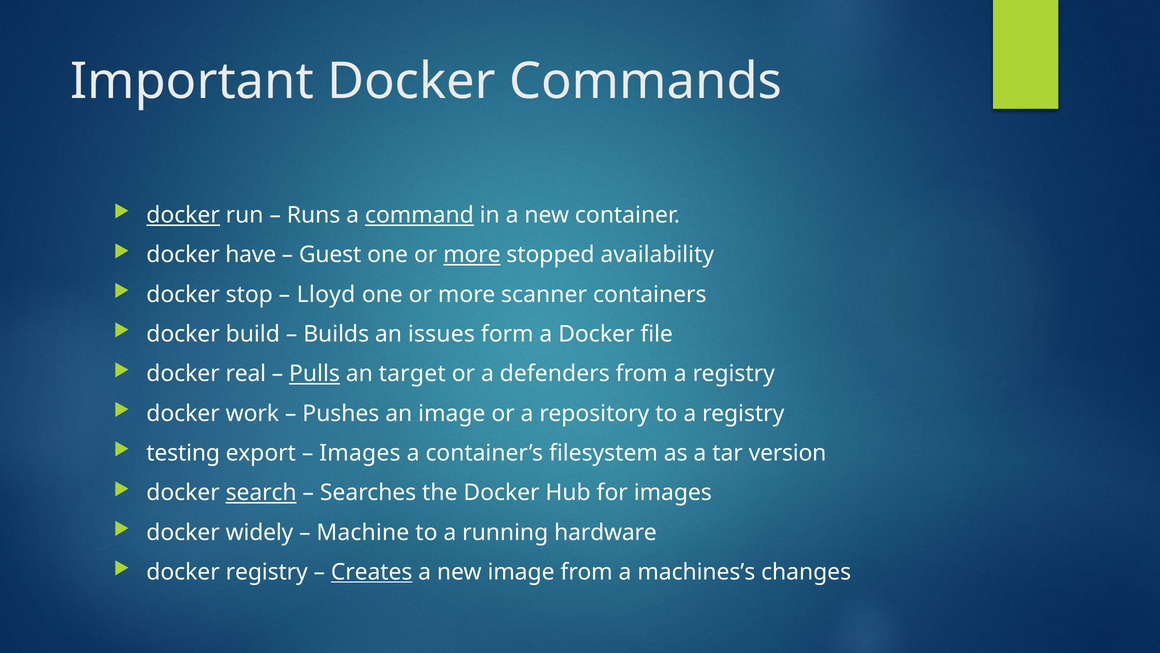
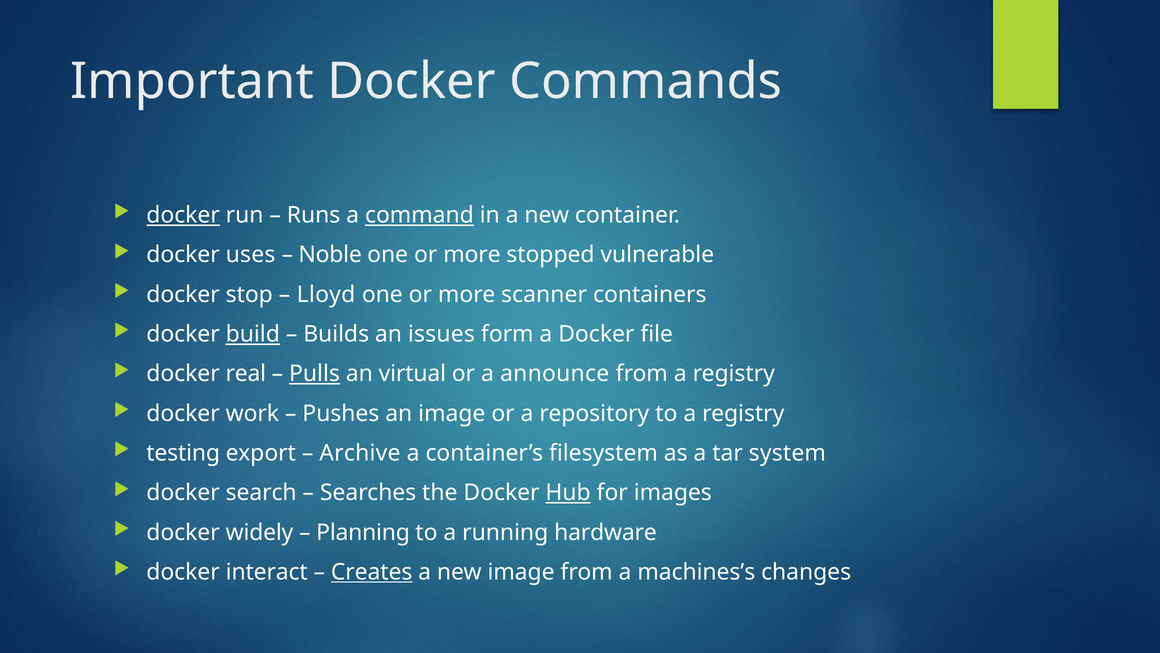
have: have -> uses (251, 255)
Guest: Guest -> Noble (330, 255)
more underline: present -> none (472, 255)
availability: availability -> vulnerable (657, 255)
build underline: none -> present (253, 334)
target: target -> virtual (412, 374)
defenders: defenders -> announce (555, 374)
Images: Images -> Archive (360, 453)
version: version -> system (787, 453)
search underline: present -> none (261, 492)
Hub underline: none -> present (568, 492)
Machine: Machine -> Planning (363, 532)
docker registry: registry -> interact (267, 572)
